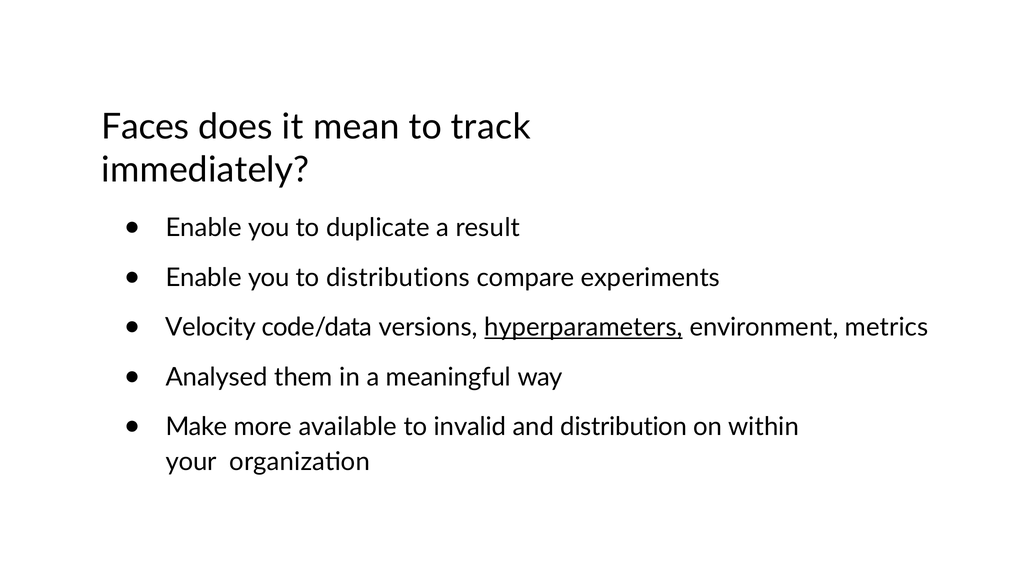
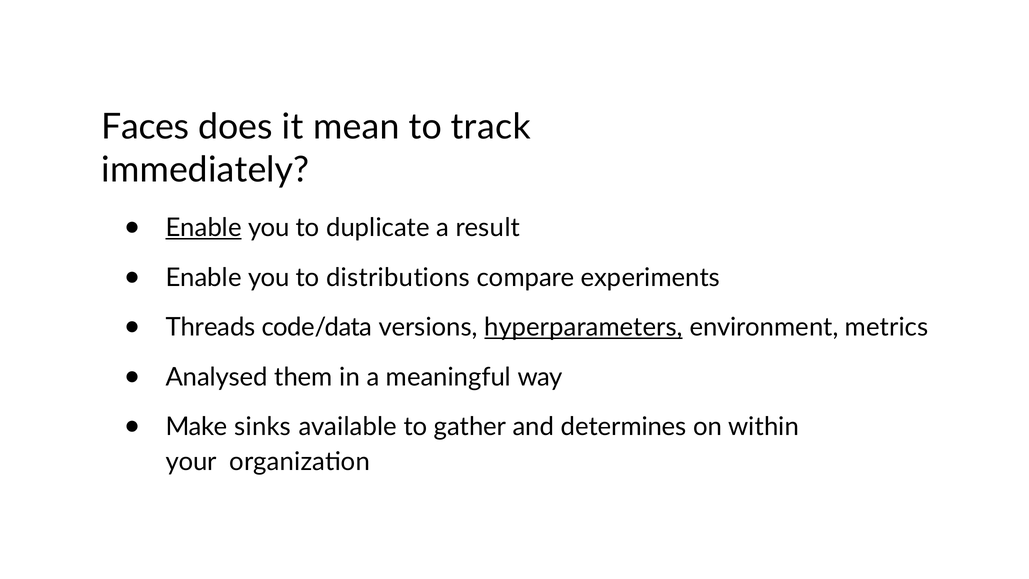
Enable underline: none -> present (204, 228)
Velocity: Velocity -> Threads (211, 327)
more: more -> sinks (263, 427)
invalid: invalid -> gather (470, 427)
distribution: distribution -> determines (624, 427)
